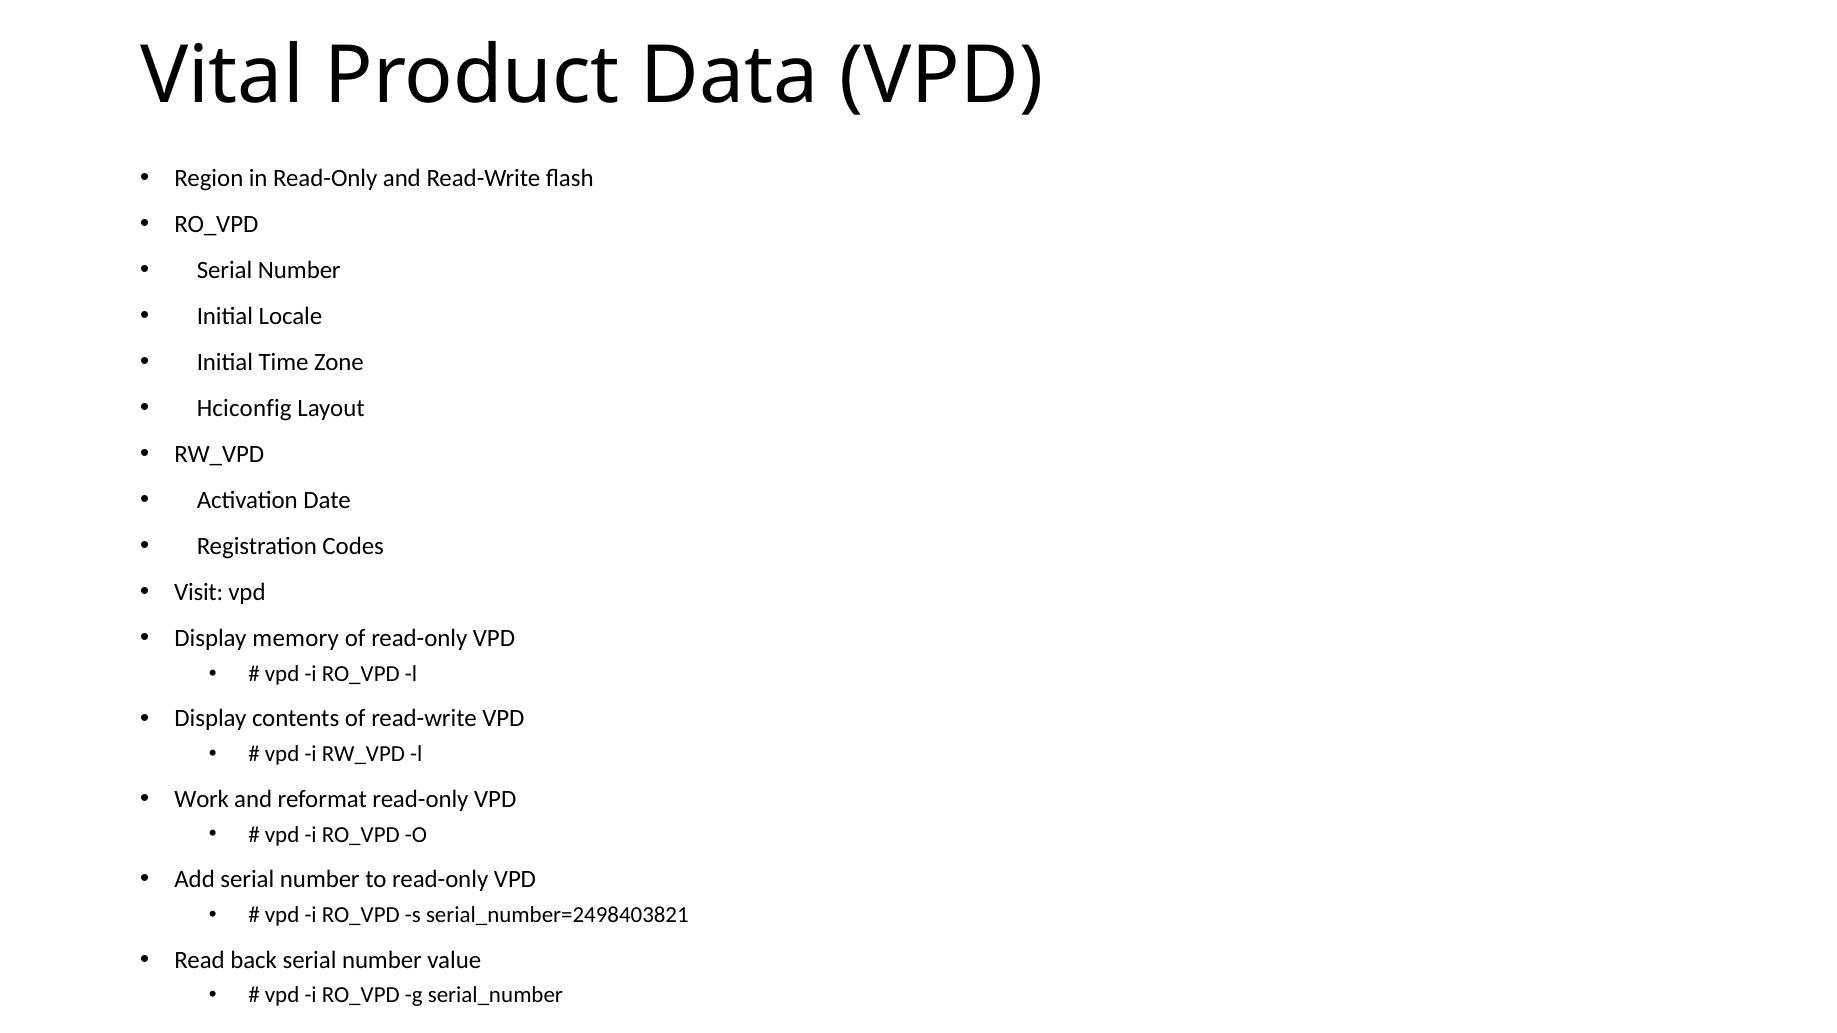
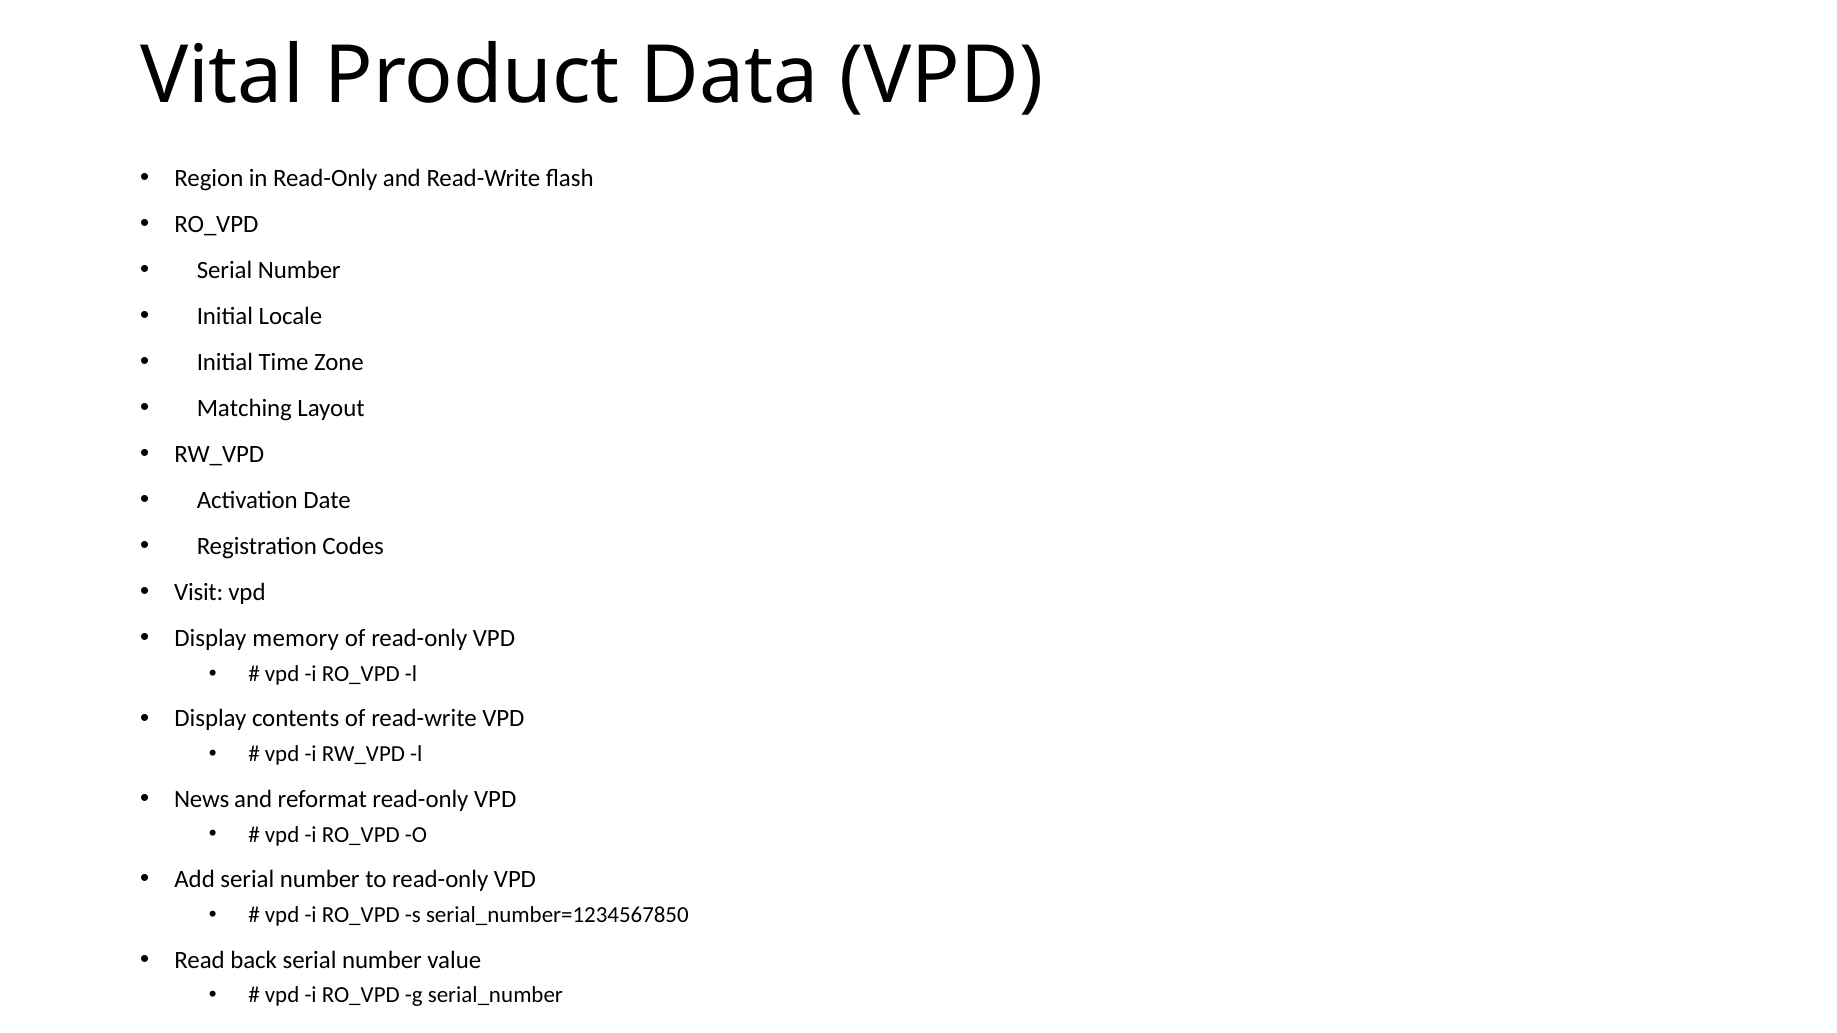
Hciconfig: Hciconfig -> Matching (244, 408)
Work: Work -> News (202, 799)
serial_number=2498403821: serial_number=2498403821 -> serial_number=1234567850 (557, 915)
